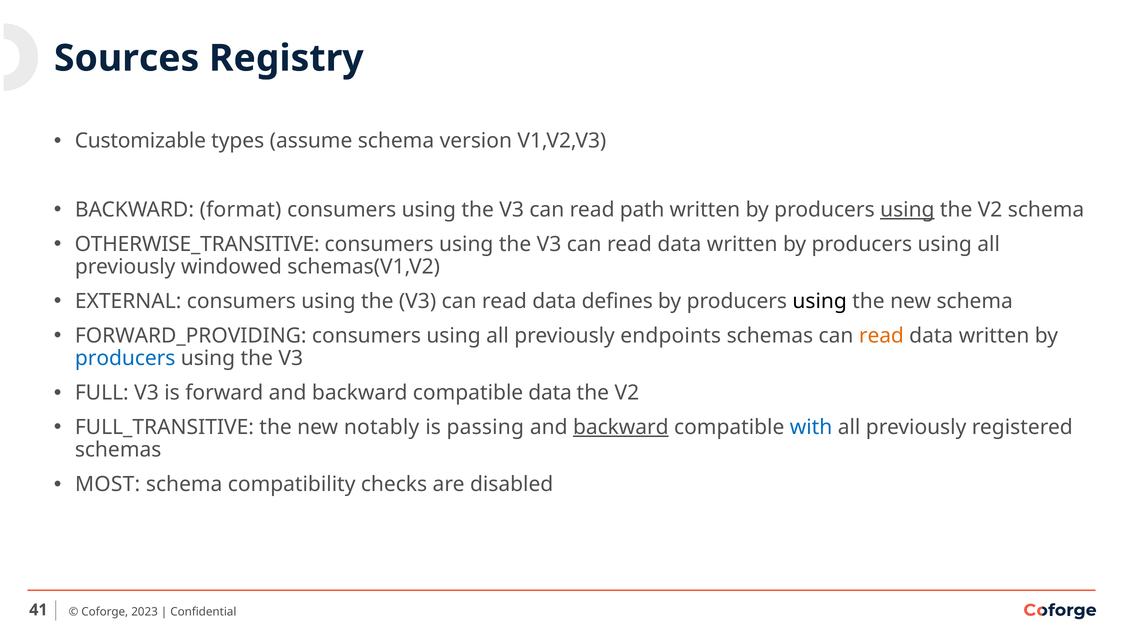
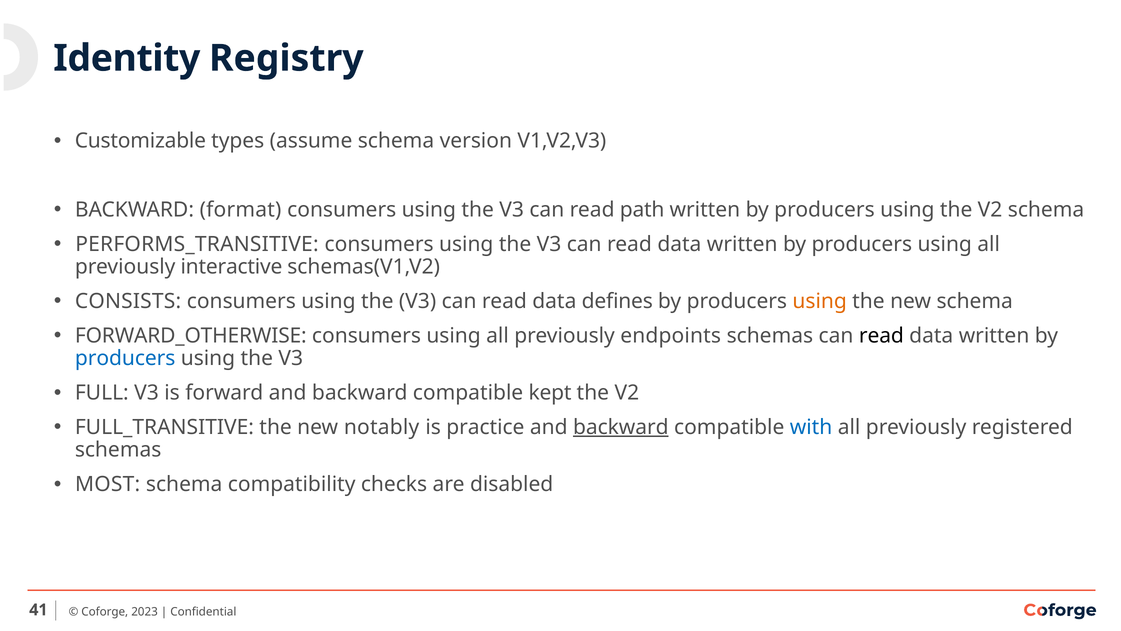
Sources: Sources -> Identity (127, 58)
using underline: present -> none (907, 210)
OTHERWISE_TRANSITIVE: OTHERWISE_TRANSITIVE -> PERFORMS_TRANSITIVE (197, 244)
windowed: windowed -> interactive (231, 267)
EXTERNAL: EXTERNAL -> CONSISTS (128, 301)
using colour: black -> orange (820, 301)
FORWARD_PROVIDING: FORWARD_PROVIDING -> FORWARD_OTHERWISE (191, 335)
read colour: orange -> black (881, 335)
compatible data: data -> kept (550, 393)
passing: passing -> practice (485, 427)
